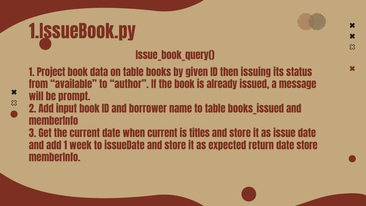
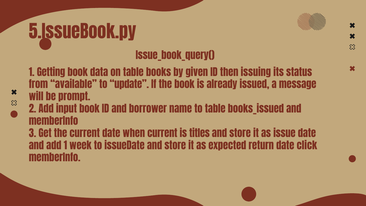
1.IssueBook.py: 1.IssueBook.py -> 5.IssueBook.py (83, 32)
Project: Project -> Getting (51, 73)
author: author -> update (129, 85)
date store: store -> click (307, 146)
